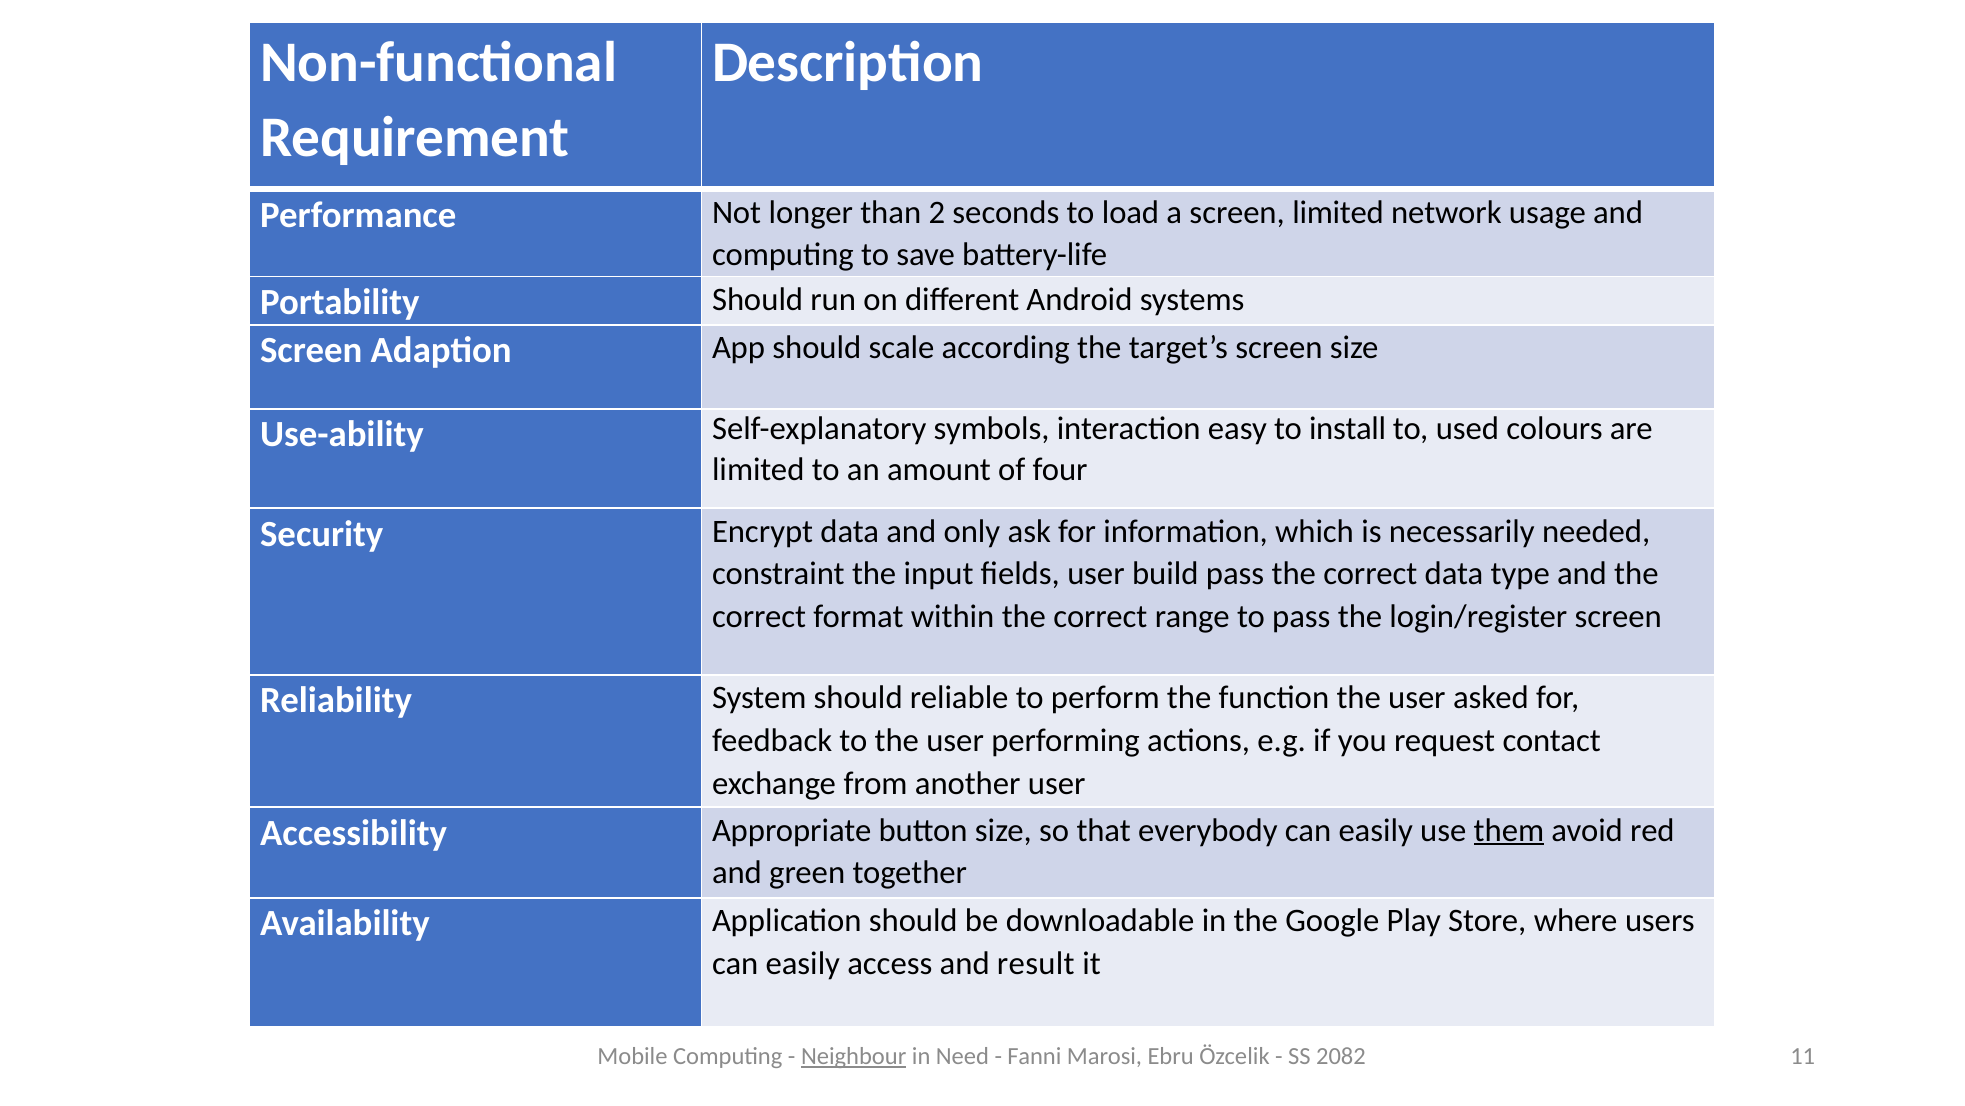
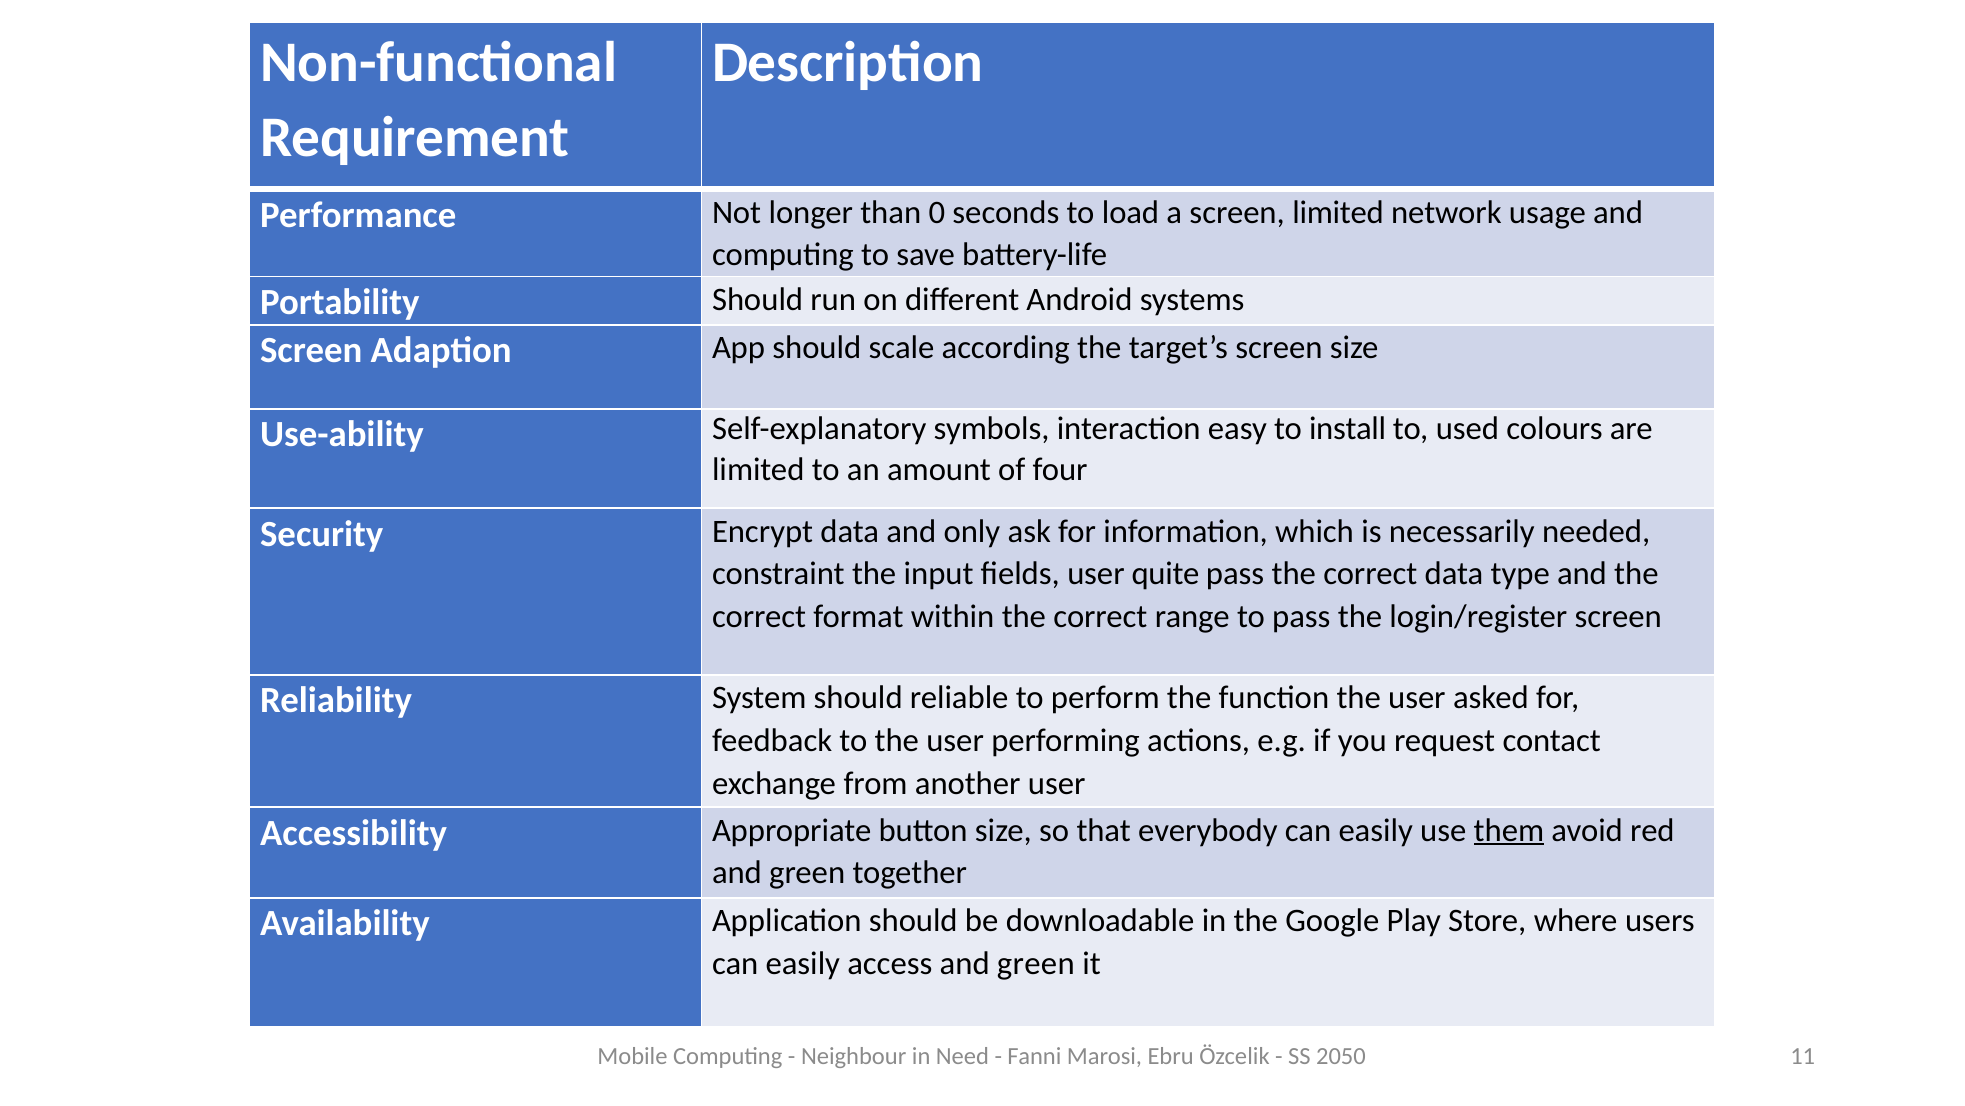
2: 2 -> 0 (937, 212)
build: build -> quite (1166, 574)
access and result: result -> green (1036, 963)
Neighbour underline: present -> none (854, 1056)
2082: 2082 -> 2050 (1341, 1056)
